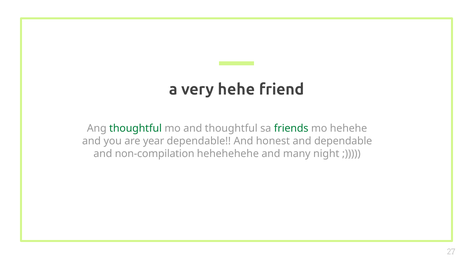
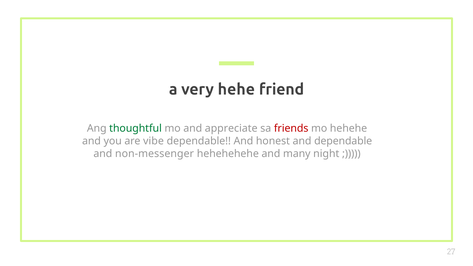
and thoughtful: thoughtful -> appreciate (231, 129)
friends colour: green -> red (291, 129)
year: year -> vibe (153, 141)
non-compilation: non-compilation -> non-messenger (155, 154)
